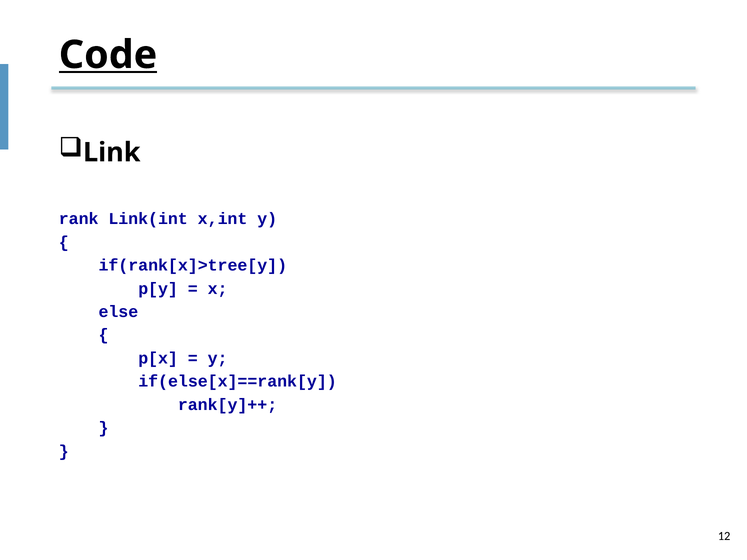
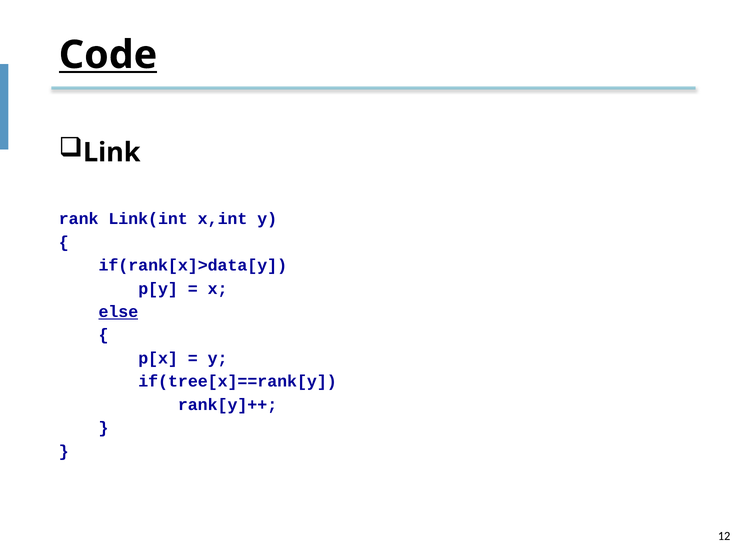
if(rank[x]>tree[y: if(rank[x]>tree[y -> if(rank[x]>data[y (193, 265)
else underline: none -> present (118, 312)
if(else[x]==rank[y: if(else[x]==rank[y -> if(tree[x]==rank[y (238, 382)
